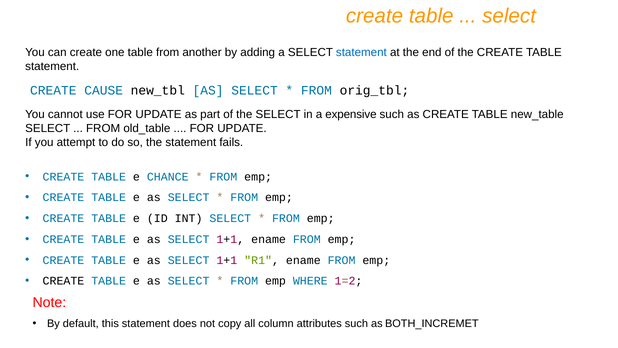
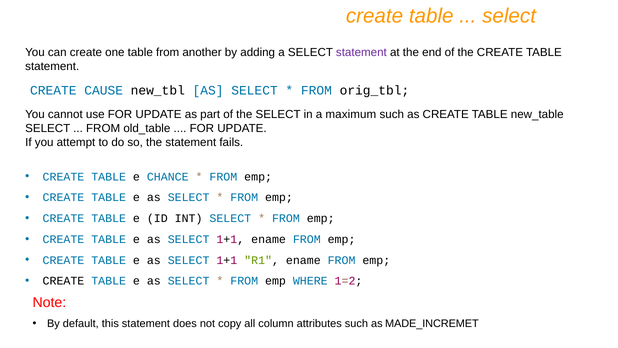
statement colour: blue -> purple (361, 53)
expensive: expensive -> maximum (351, 114)
BOTH_INCREMET: BOTH_INCREMET -> MADE_INCREMET (432, 323)
